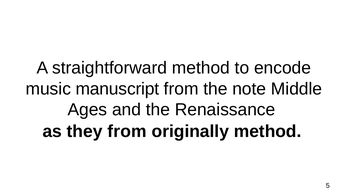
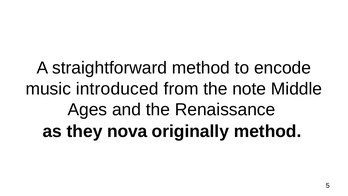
manuscript: manuscript -> introduced (117, 89)
they from: from -> nova (127, 131)
